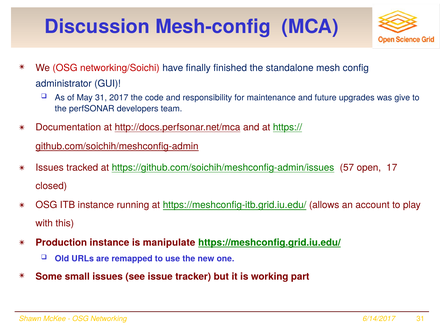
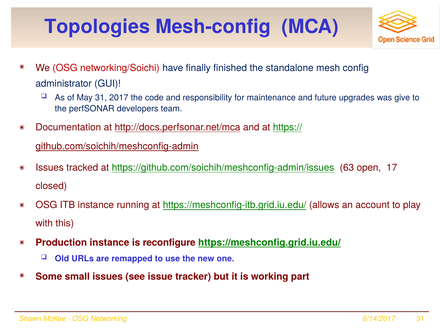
Discussion: Discussion -> Topologies (97, 27)
57: 57 -> 63 (347, 168)
manipulate: manipulate -> reconfigure (169, 242)
